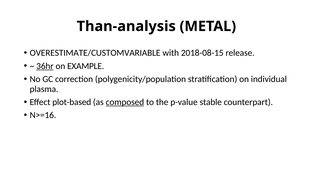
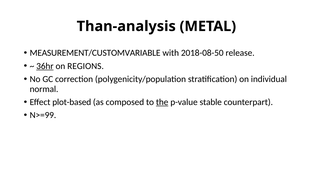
OVERESTIMATE/CUSTOMVARIABLE: OVERESTIMATE/CUSTOMVARIABLE -> MEASUREMENT/CUSTOMVARIABLE (95, 53)
2018-08-15: 2018-08-15 -> 2018-08-50 (202, 53)
EXAMPLE: EXAMPLE -> REGIONS (86, 66)
plasma: plasma -> normal (44, 89)
composed underline: present -> none (125, 102)
the underline: none -> present (162, 102)
N>=16: N>=16 -> N>=99 (43, 115)
